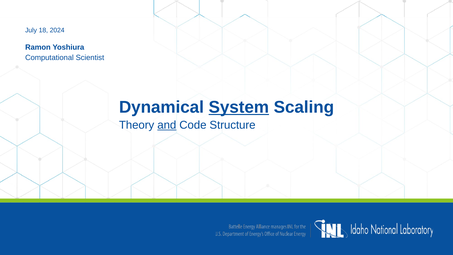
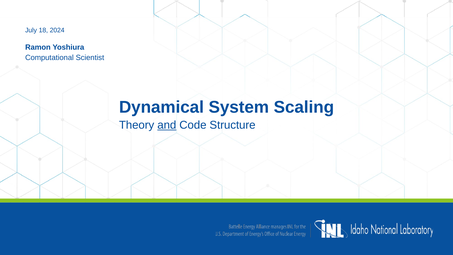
System underline: present -> none (239, 107)
